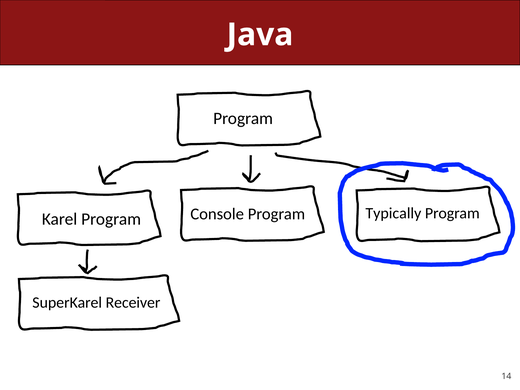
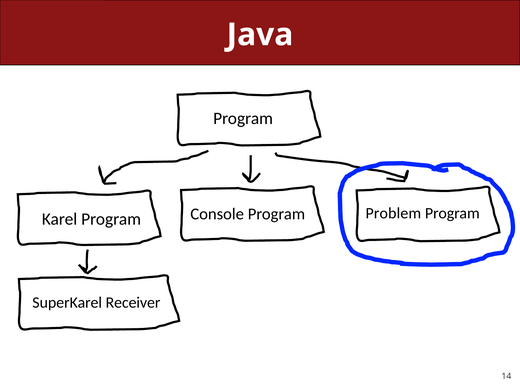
Typically: Typically -> Problem (393, 213)
